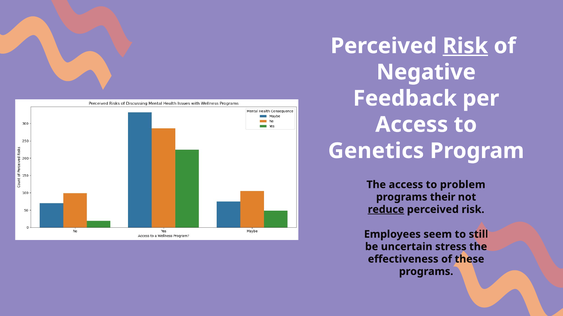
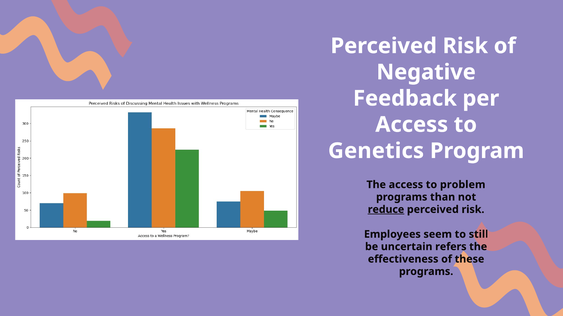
Risk underline: present -> none (465, 46)
their: their -> than (443, 197)
stress: stress -> refers (451, 247)
